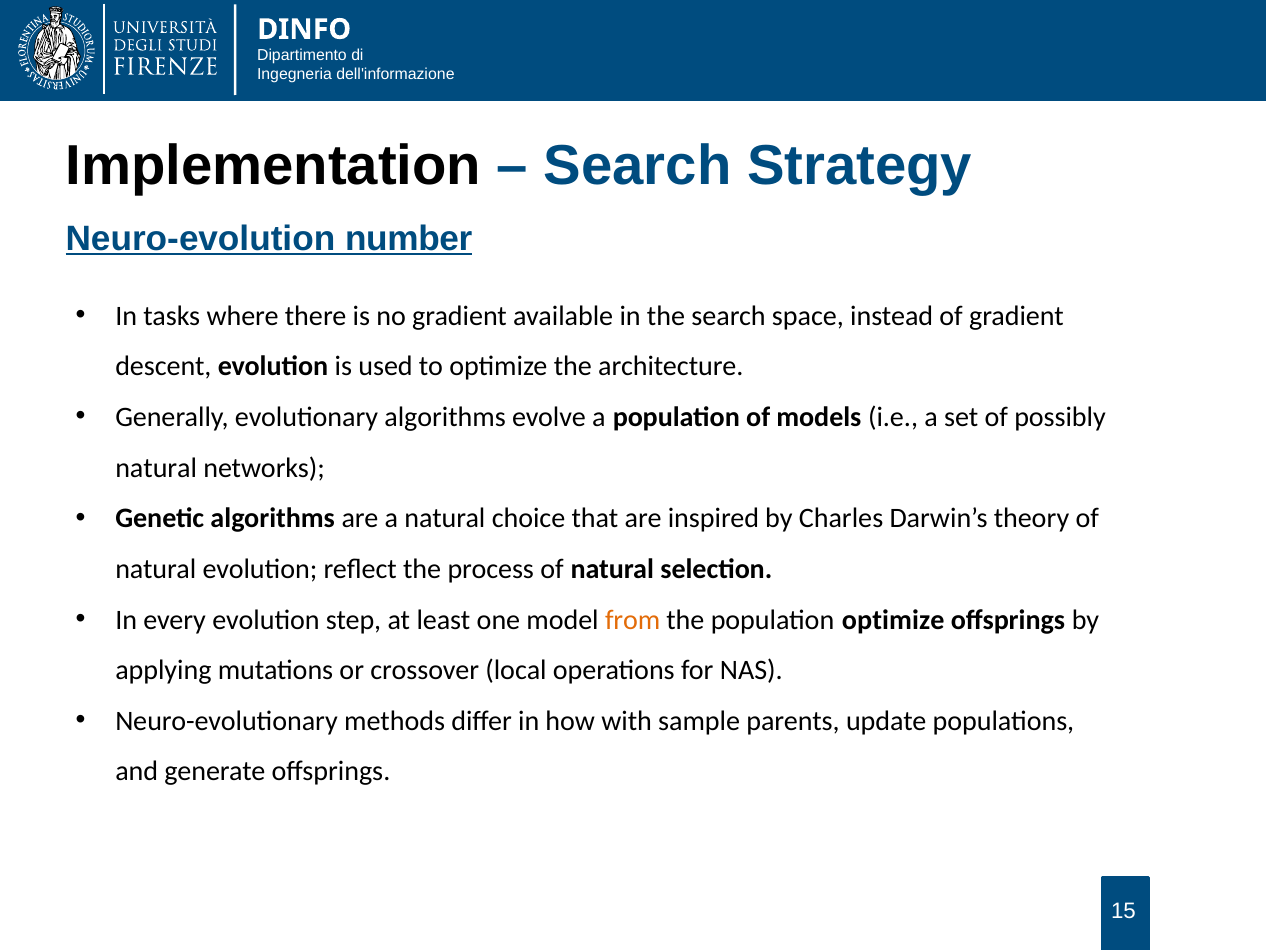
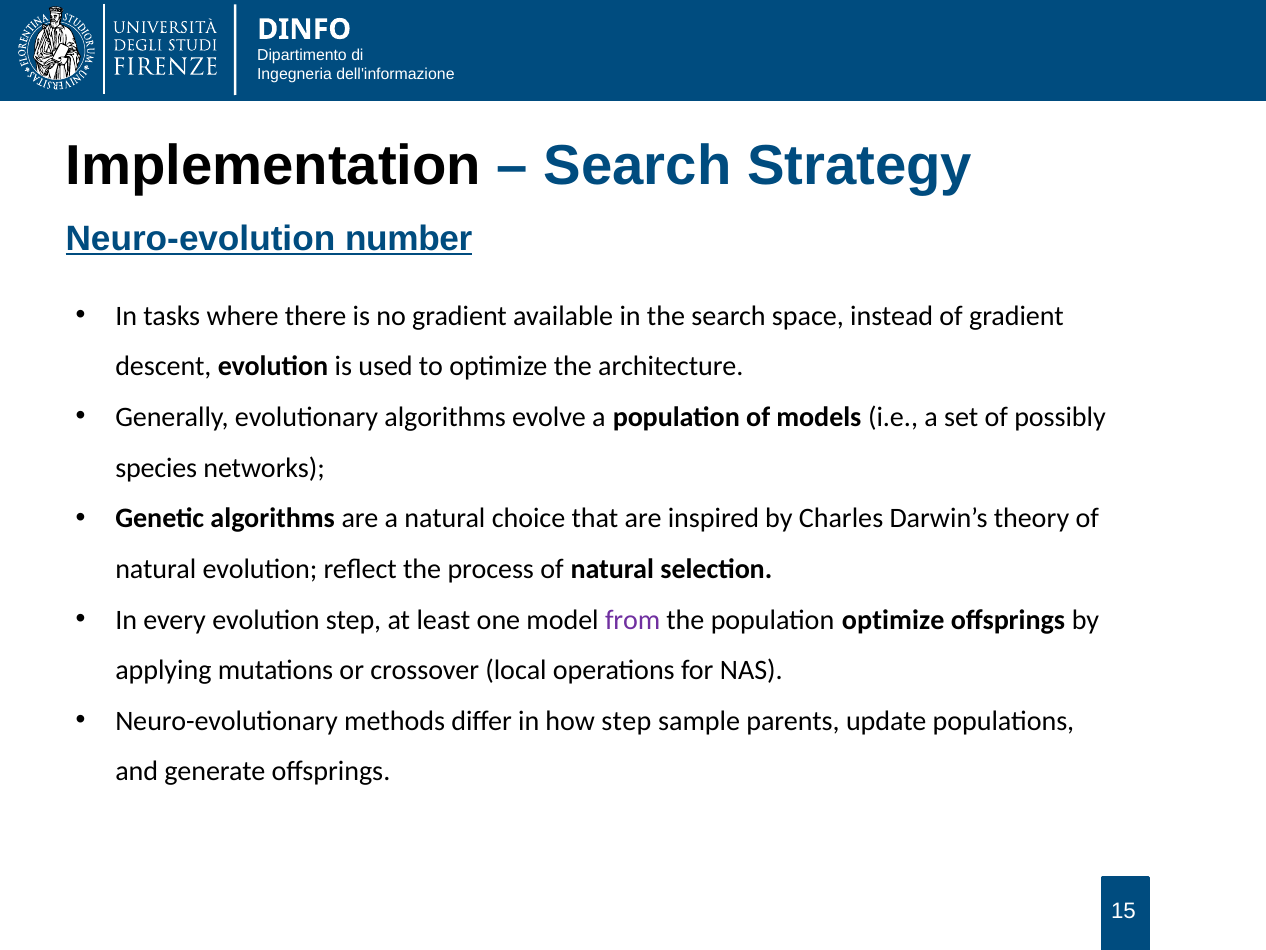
natural: natural -> species (156, 468)
from colour: orange -> purple (633, 619)
how with: with -> step (626, 721)
